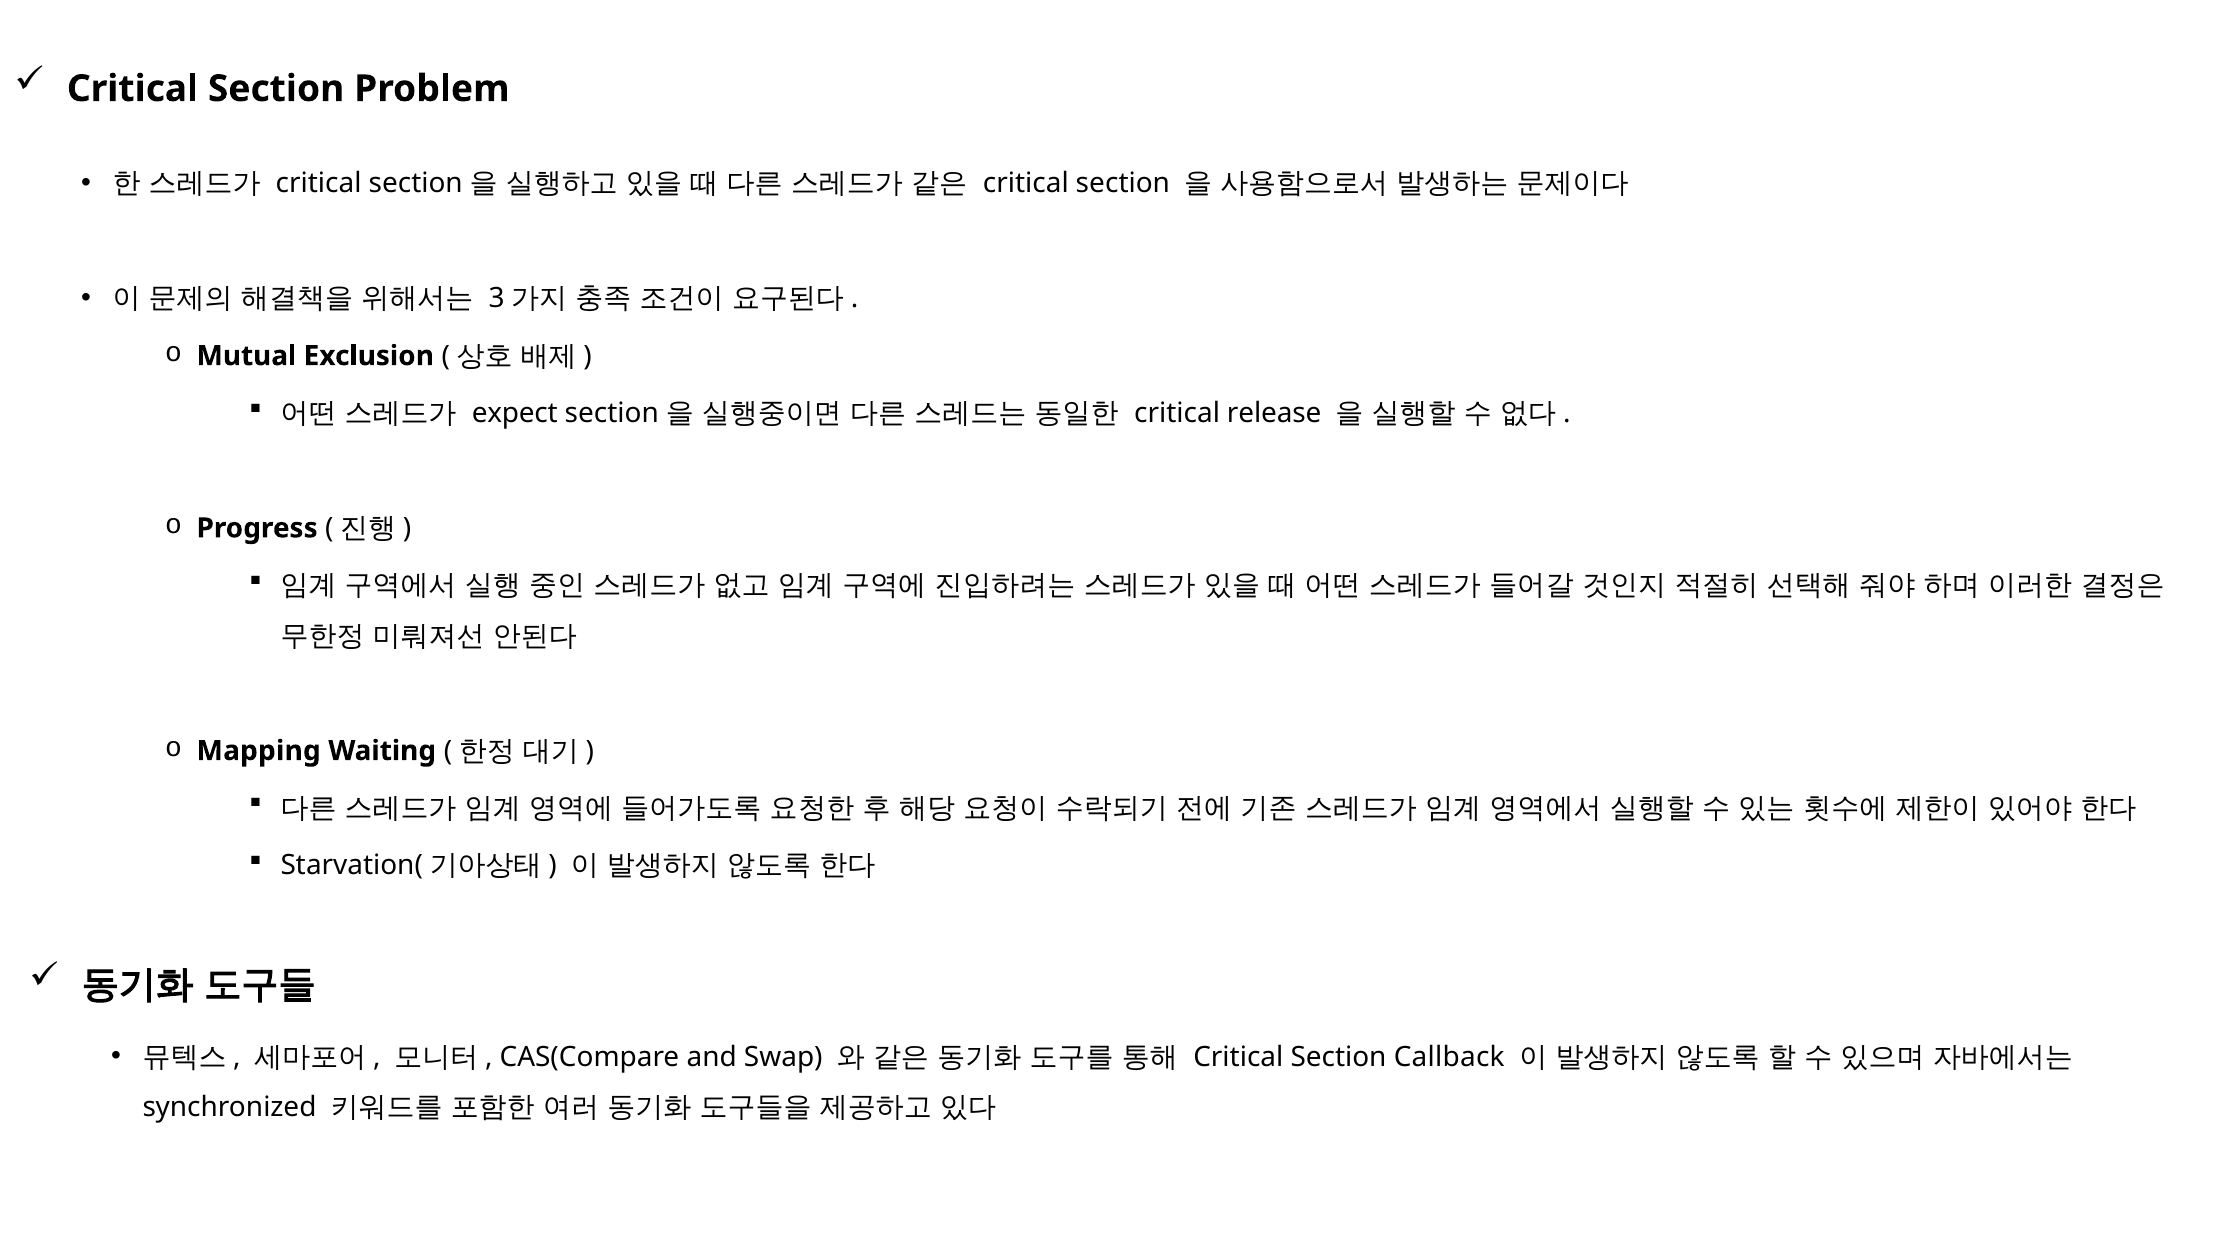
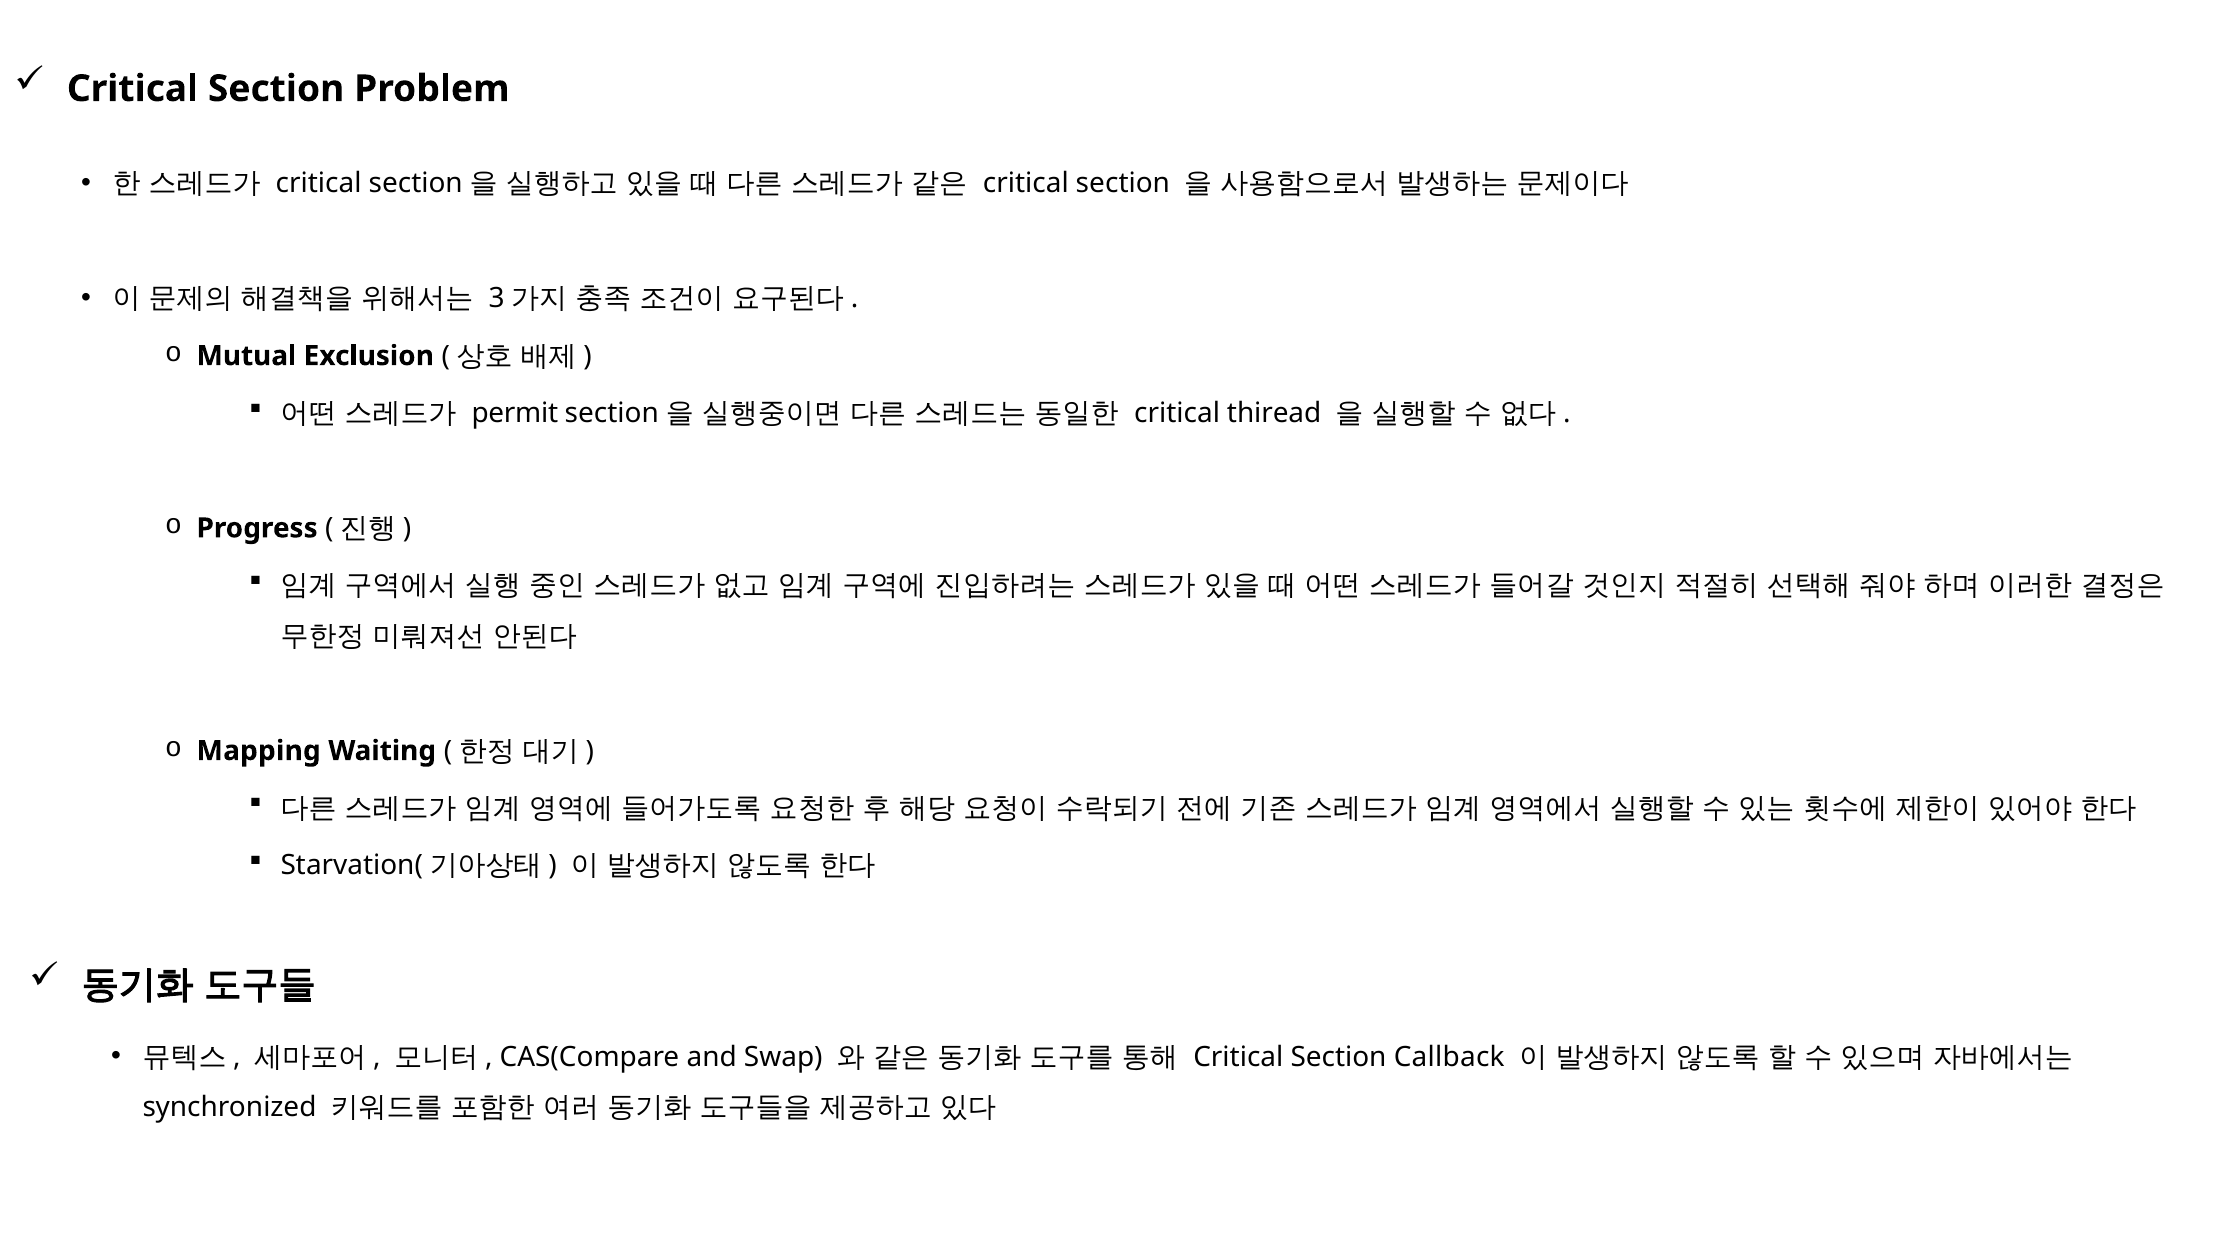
expect: expect -> permit (515, 413)
release: release -> thiread (1274, 413)
